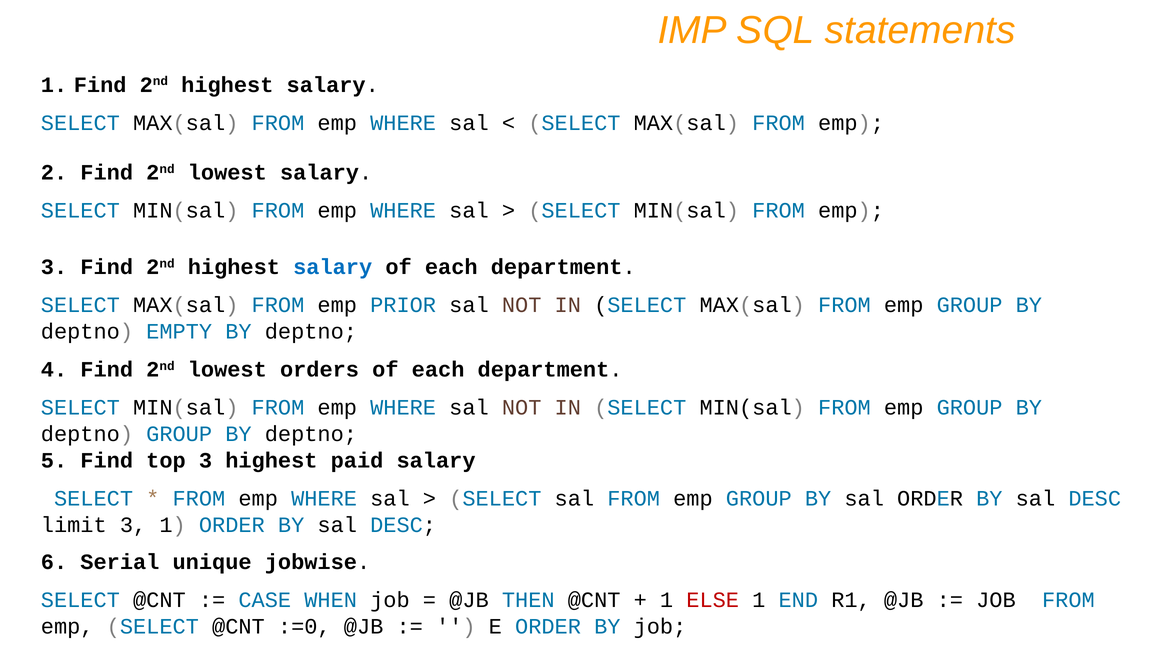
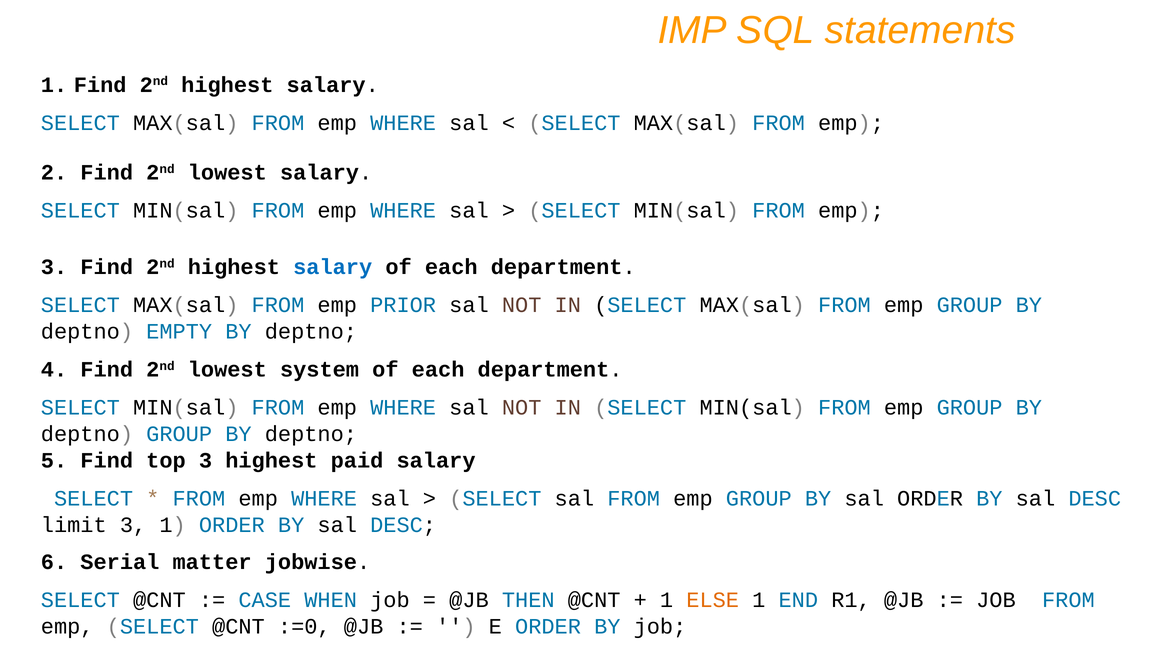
orders: orders -> system (320, 370)
unique: unique -> matter (212, 563)
ELSE colour: red -> orange (713, 601)
